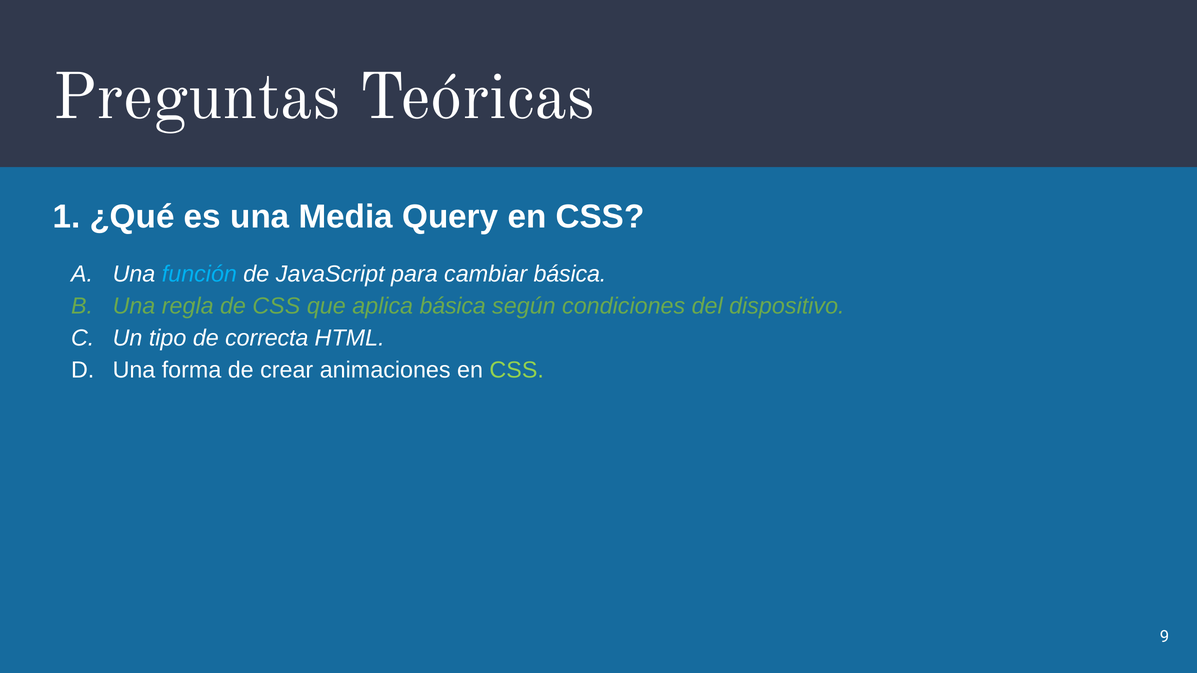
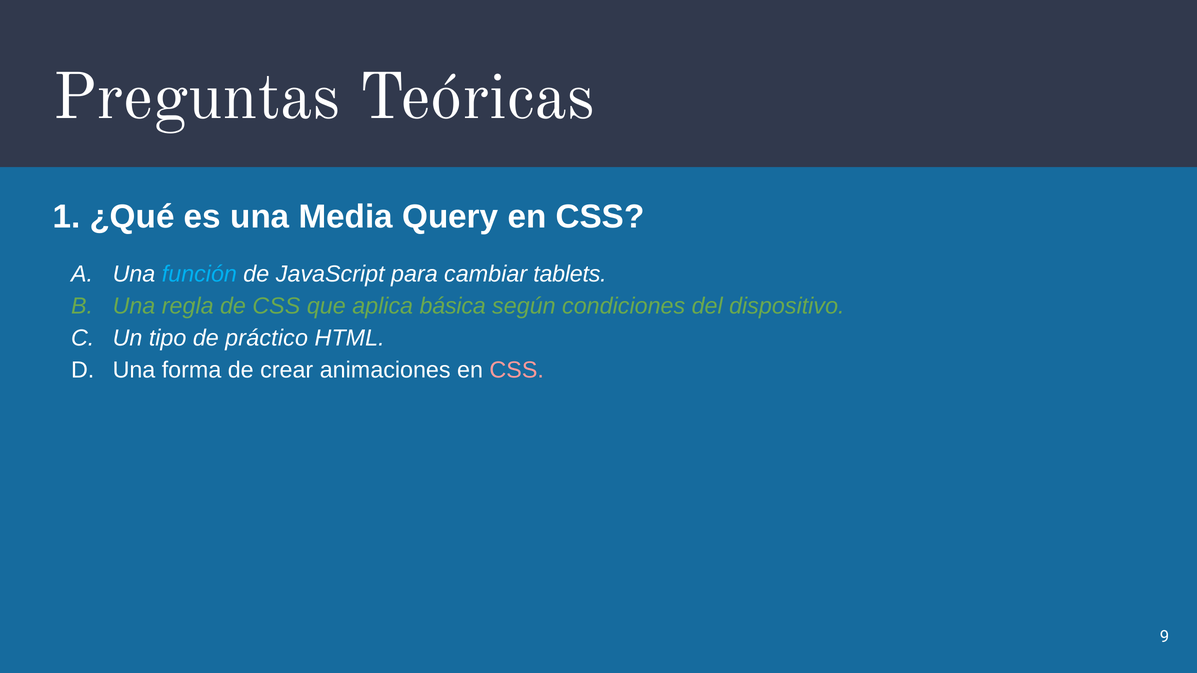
cambiar básica: básica -> tablets (570, 274)
correcta: correcta -> práctico (267, 338)
CSS colour: light green -> pink (517, 370)
